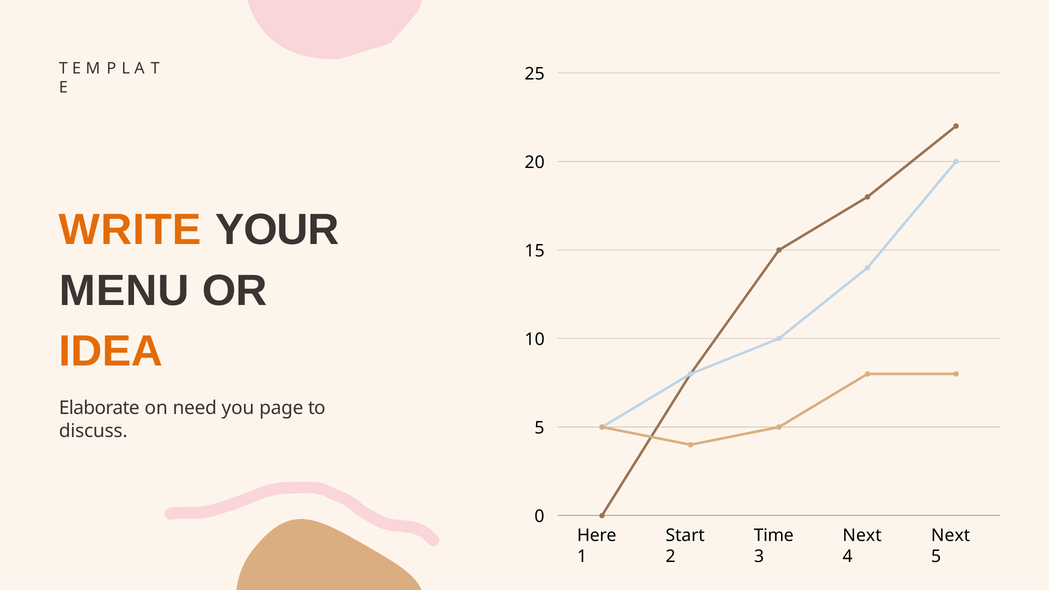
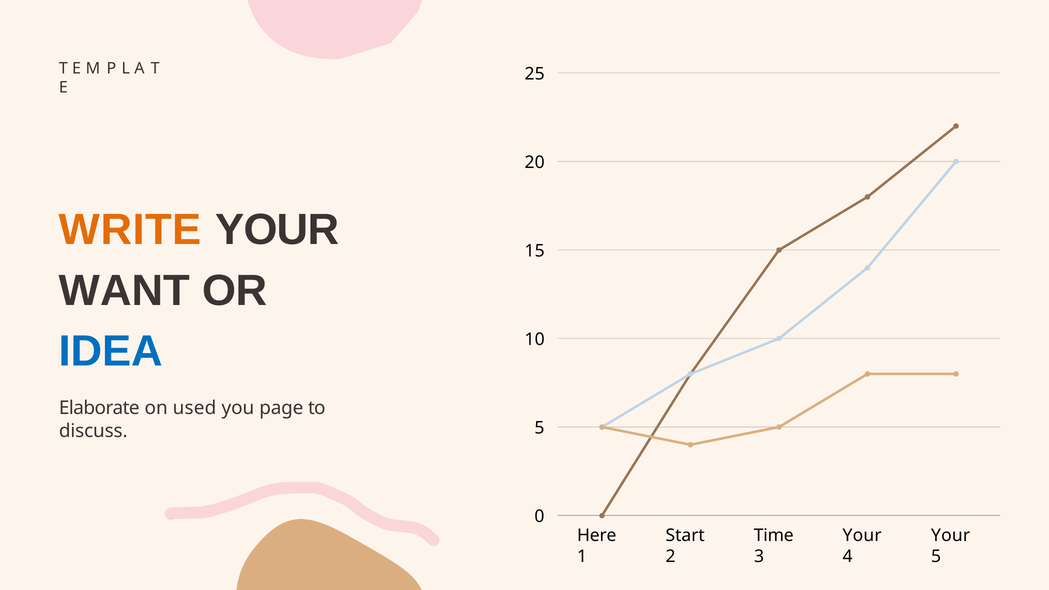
MENU: MENU -> WANT (125, 291)
IDEA colour: orange -> blue (111, 352)
need: need -> used (195, 408)
Next: Next -> Your (862, 535)
Next: Next -> Your (951, 535)
